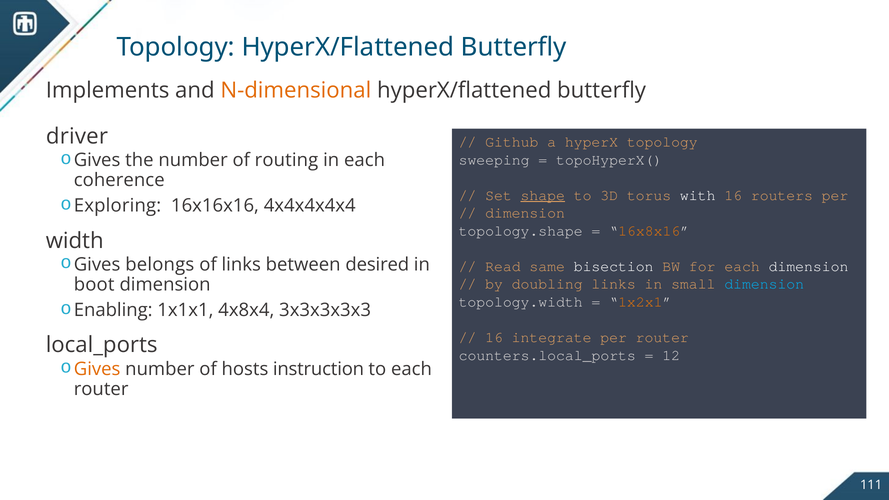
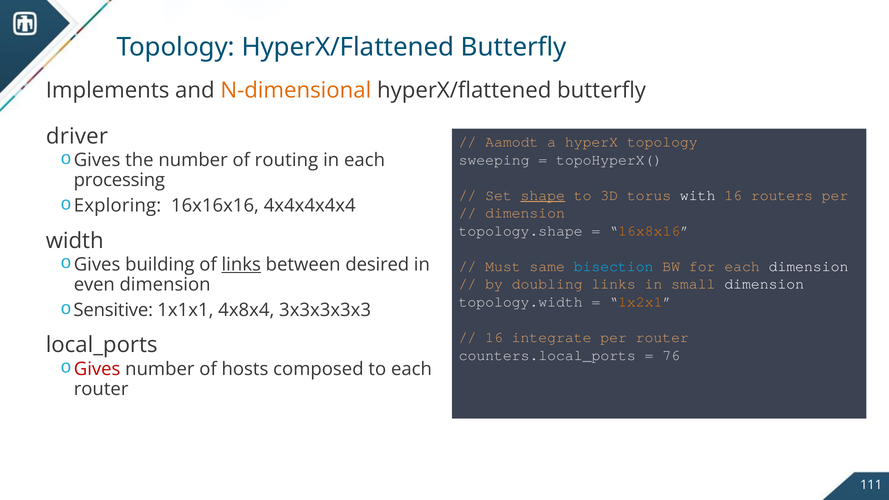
Github: Github -> Aamodt (512, 142)
coherence: coherence -> processing (119, 180)
belongs: belongs -> building (160, 265)
links underline: none -> present (241, 265)
Read: Read -> Must (503, 266)
bisection colour: white -> light blue (614, 266)
dimension colour: light blue -> white (764, 284)
boot: boot -> even (94, 285)
Enabling: Enabling -> Sensitive (113, 310)
12: 12 -> 76 (671, 355)
Gives colour: orange -> red (97, 369)
instruction: instruction -> composed (318, 369)
